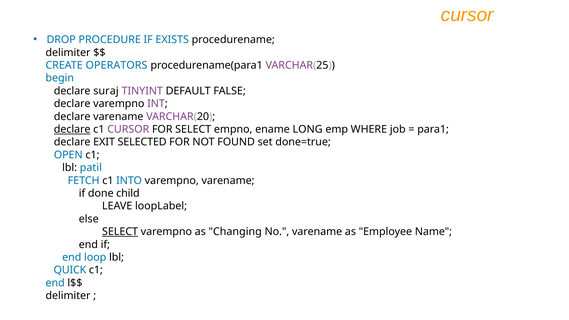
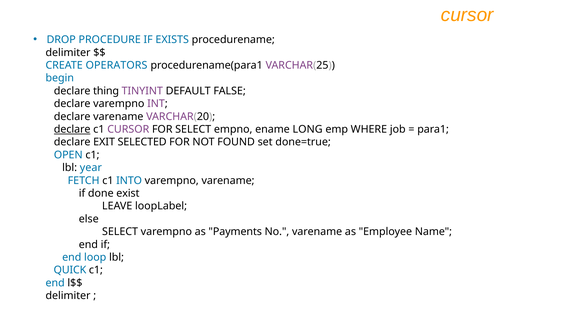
suraj: suraj -> thing (106, 91)
patil: patil -> year (91, 168)
child: child -> exist (128, 193)
SELECT underline: present -> none (120, 232)
Changing: Changing -> Payments (235, 232)
